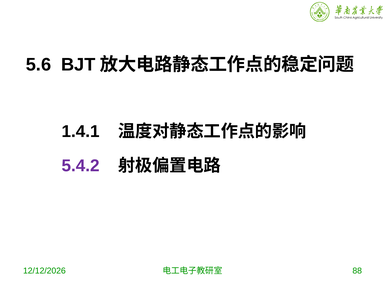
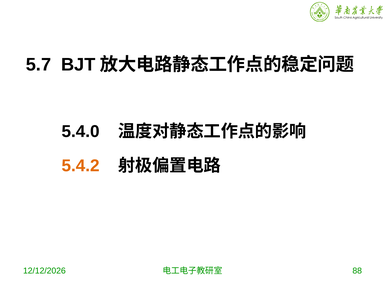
5.6: 5.6 -> 5.7 (38, 64)
1.4.1: 1.4.1 -> 5.4.0 (81, 131)
5.4.2 colour: purple -> orange (81, 166)
